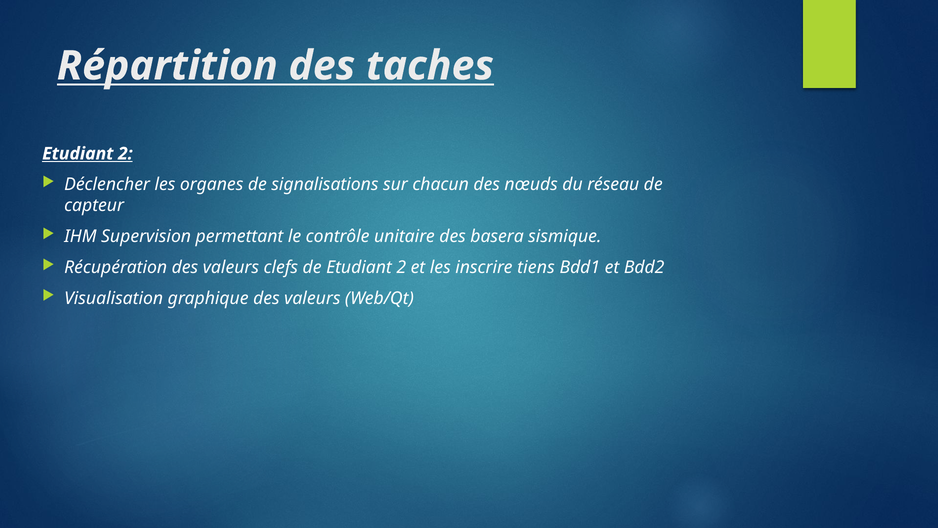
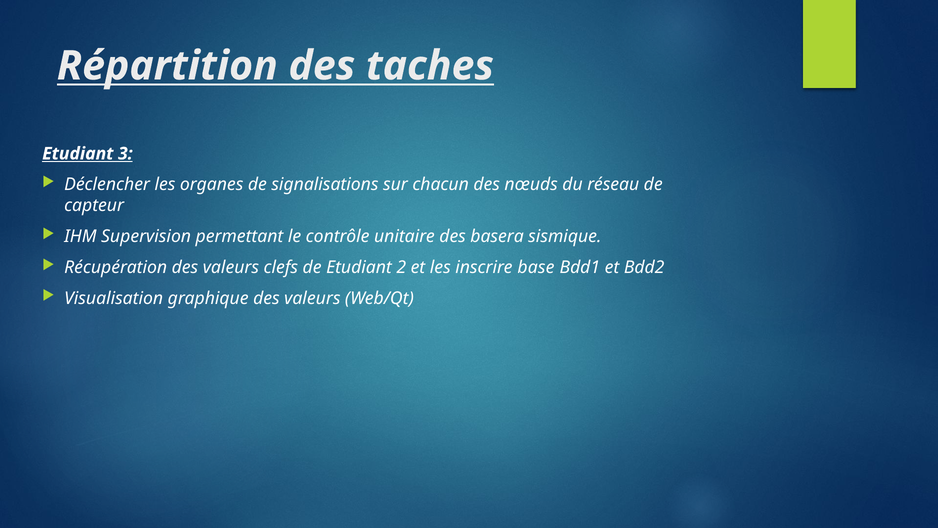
2: 2 -> 3 (125, 154)
tiens: tiens -> base (536, 267)
